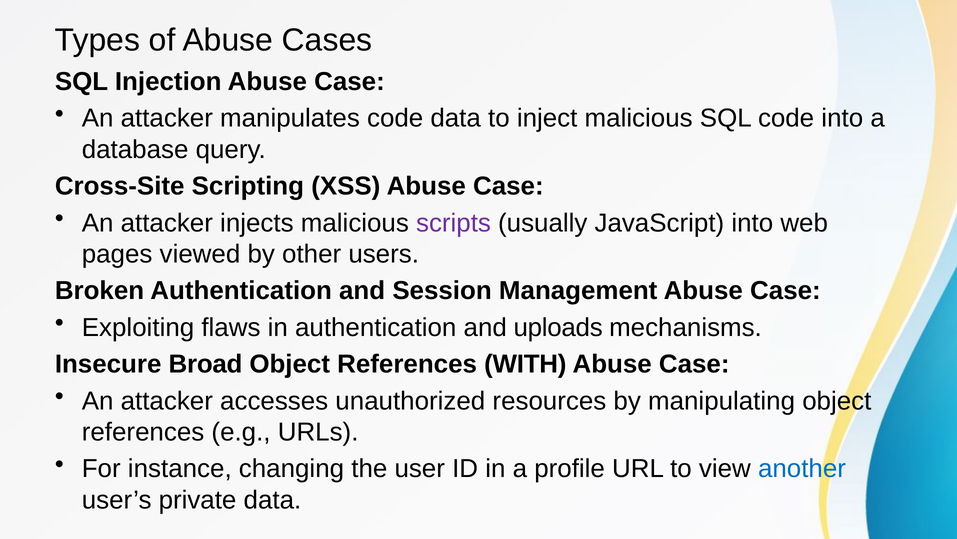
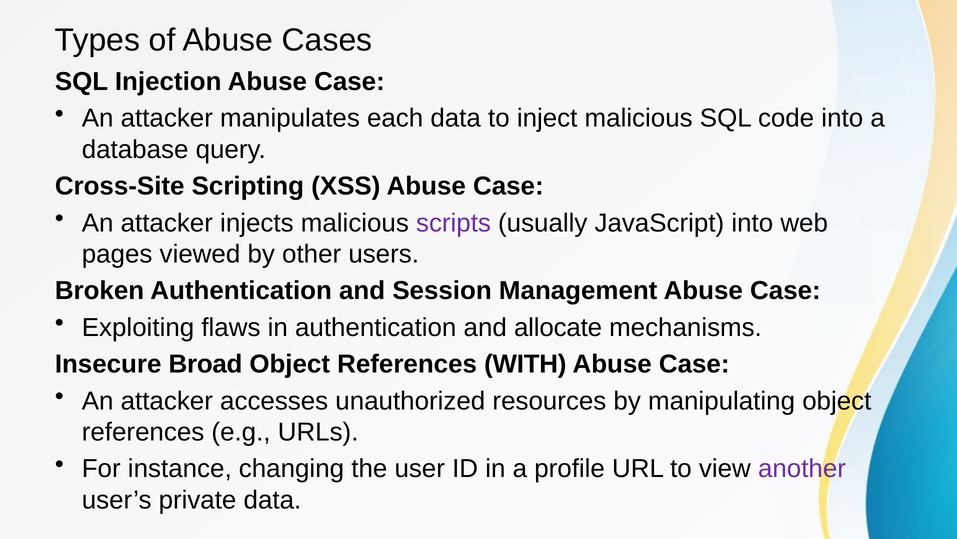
manipulates code: code -> each (395, 118)
uploads: uploads -> allocate (558, 327)
another colour: blue -> purple (802, 468)
